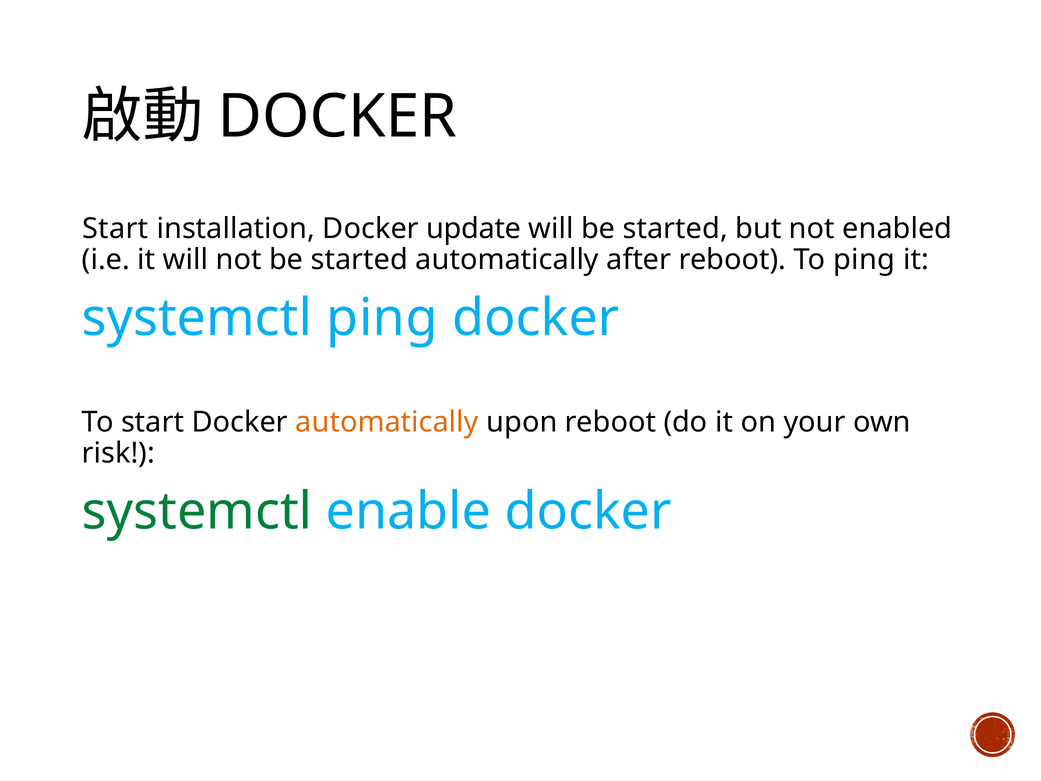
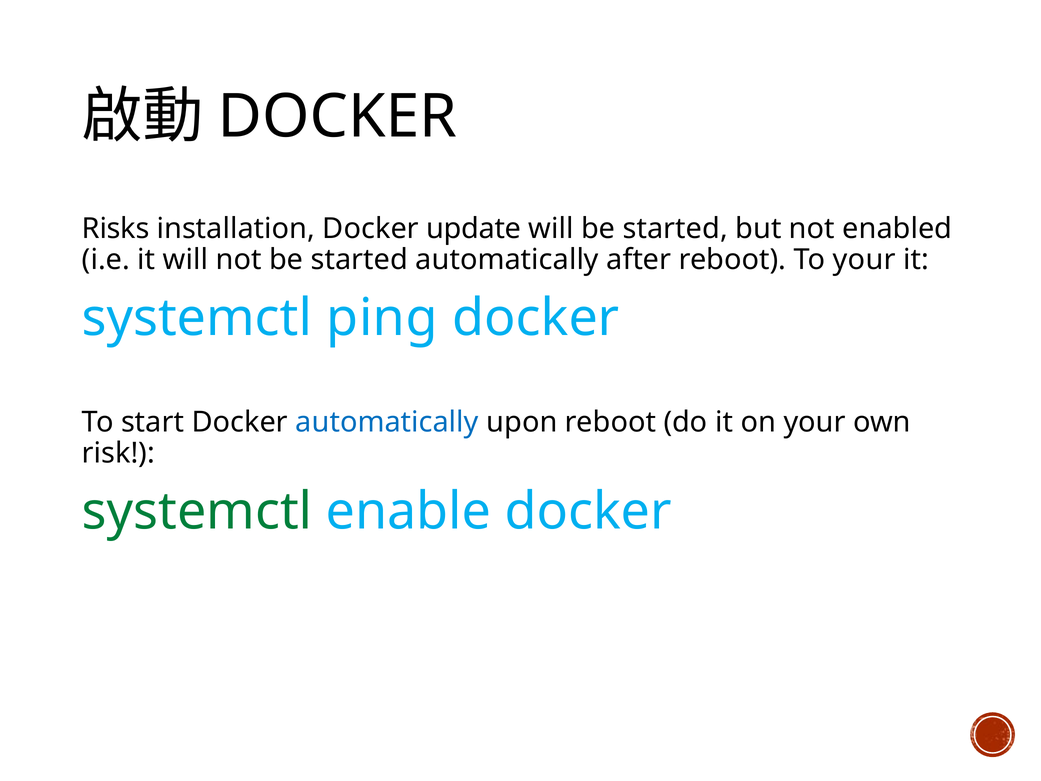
Start: Start -> Risks (116, 229)
To ping: ping -> your (864, 260)
automatically colour: orange -> blue (387, 422)
